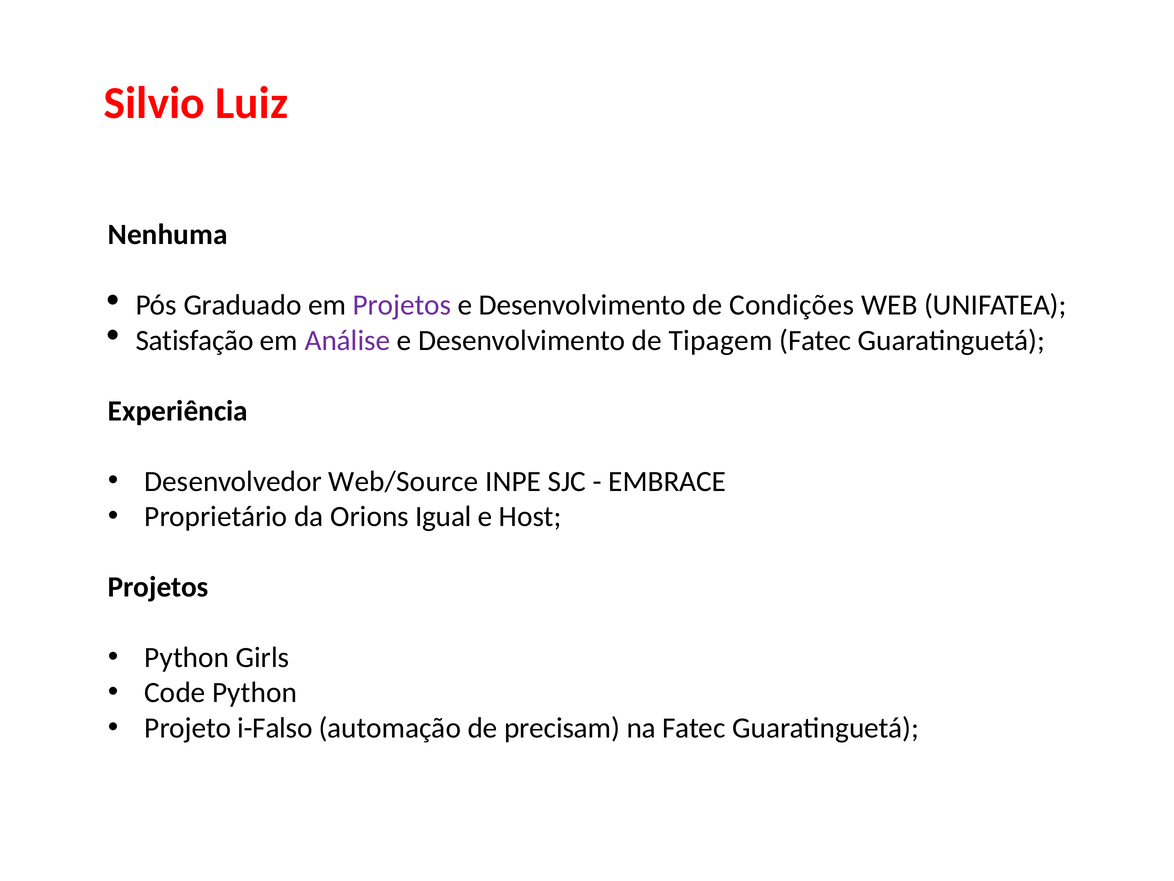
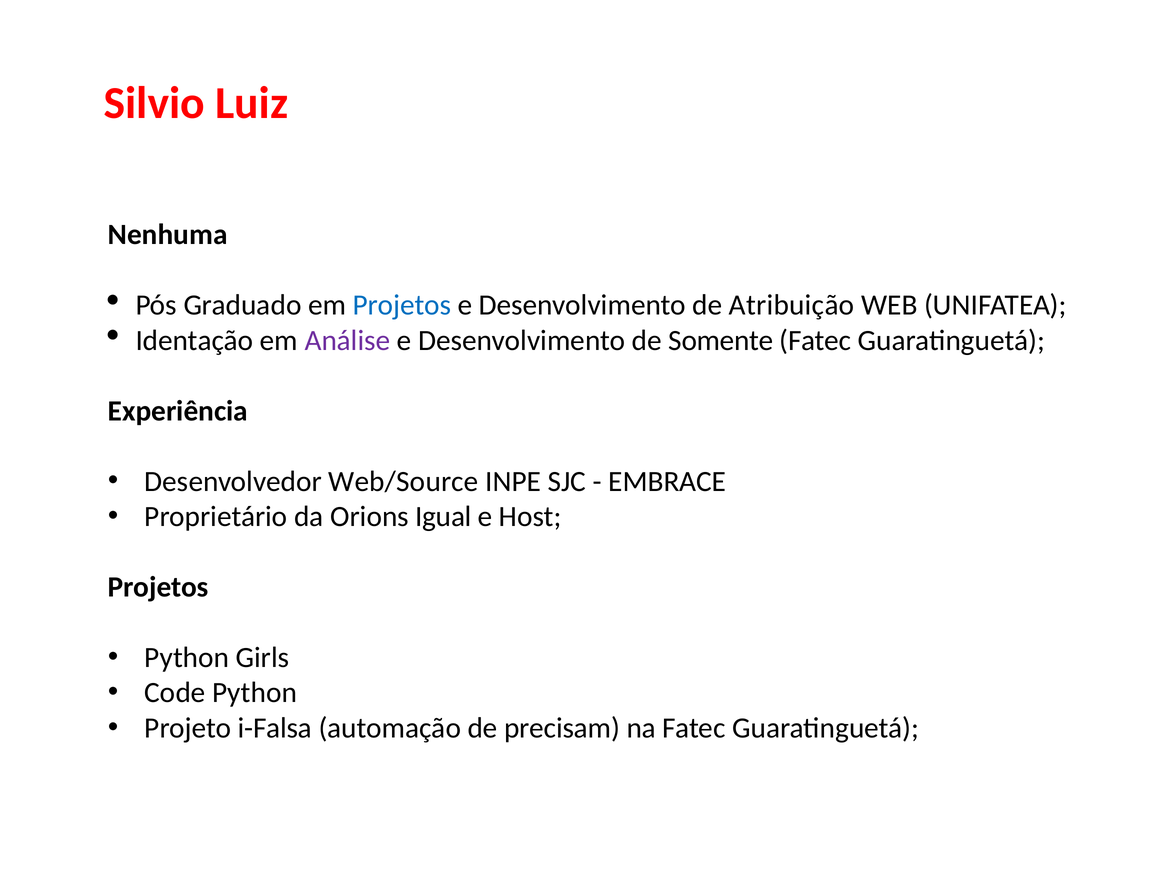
Projetos colour: purple -> blue (402, 305)
Condições: Condições -> Atribuição (792, 305)
Satisfação: Satisfação -> Identação (194, 340)
Tipagem: Tipagem -> Somente (721, 340)
i-Falso: i-Falso -> i-Falsa (275, 728)
